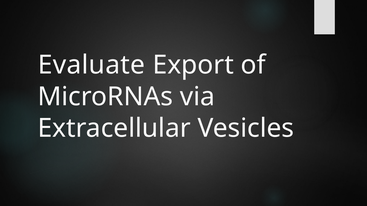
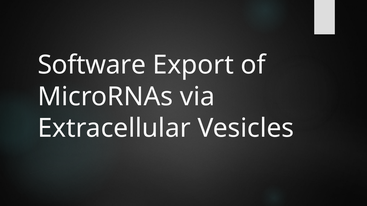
Evaluate: Evaluate -> Software (92, 65)
